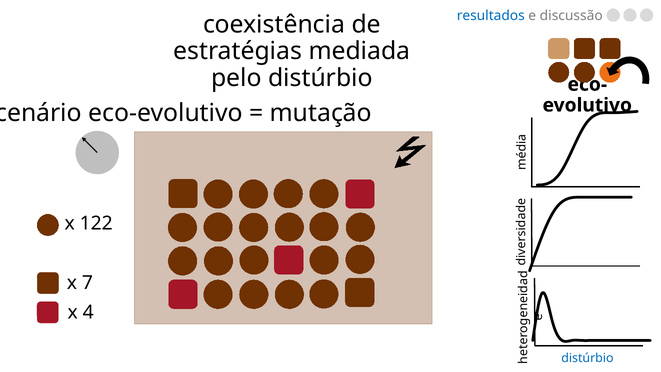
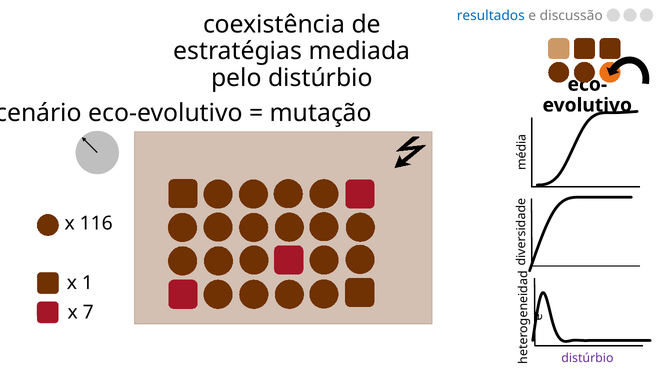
122: 122 -> 116 (96, 223)
7: 7 -> 1 (87, 283)
4: 4 -> 7 (88, 312)
distúrbio colour: blue -> purple (587, 358)
